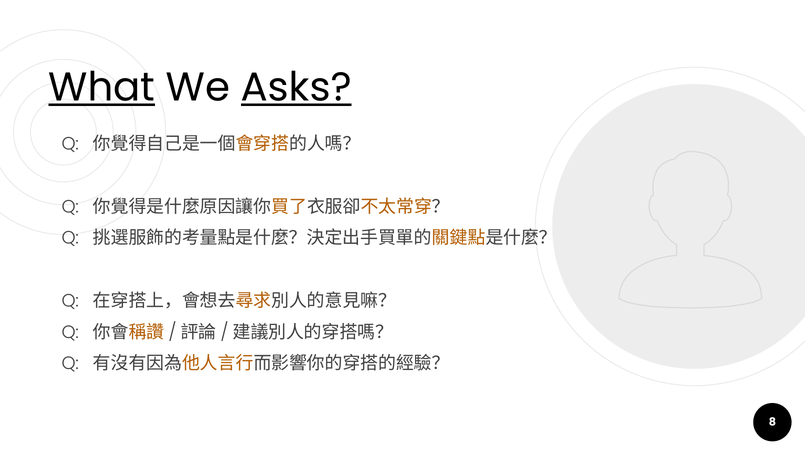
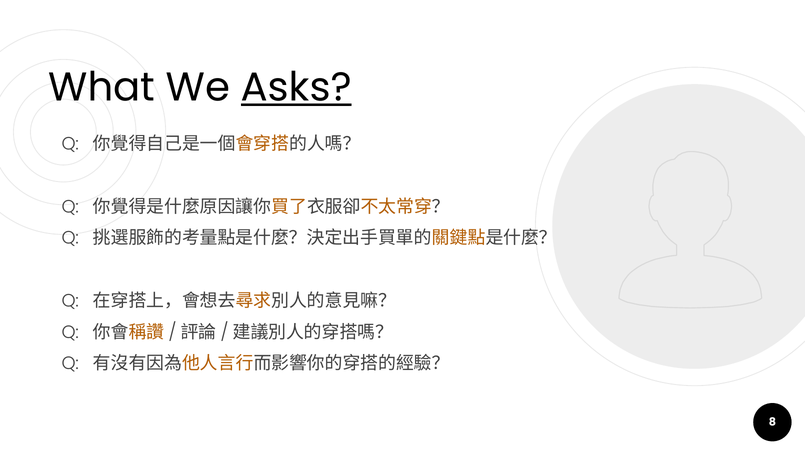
What underline: present -> none (102, 87)
